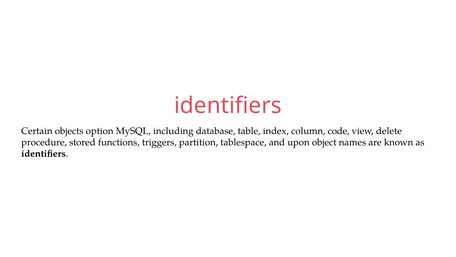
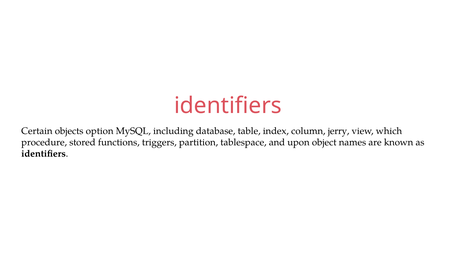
code: code -> jerry (339, 131)
delete: delete -> which (389, 131)
